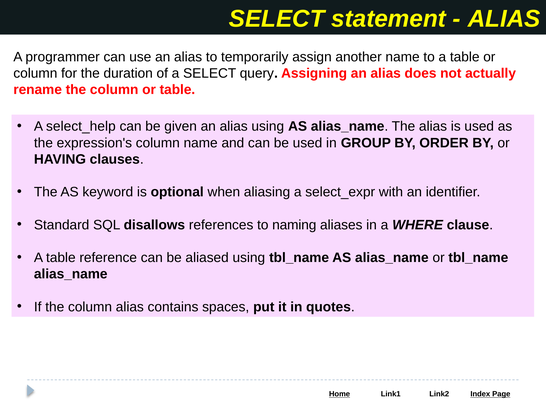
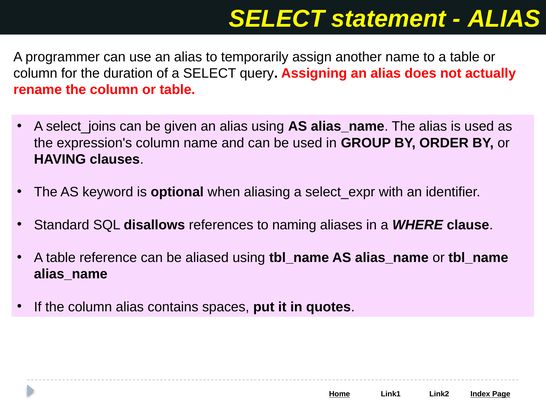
select_help: select_help -> select_joins (81, 126)
